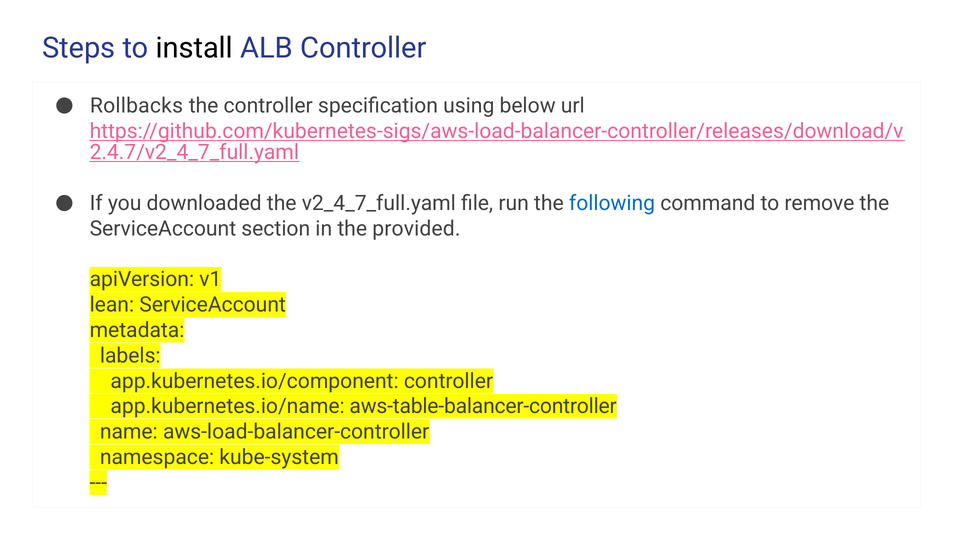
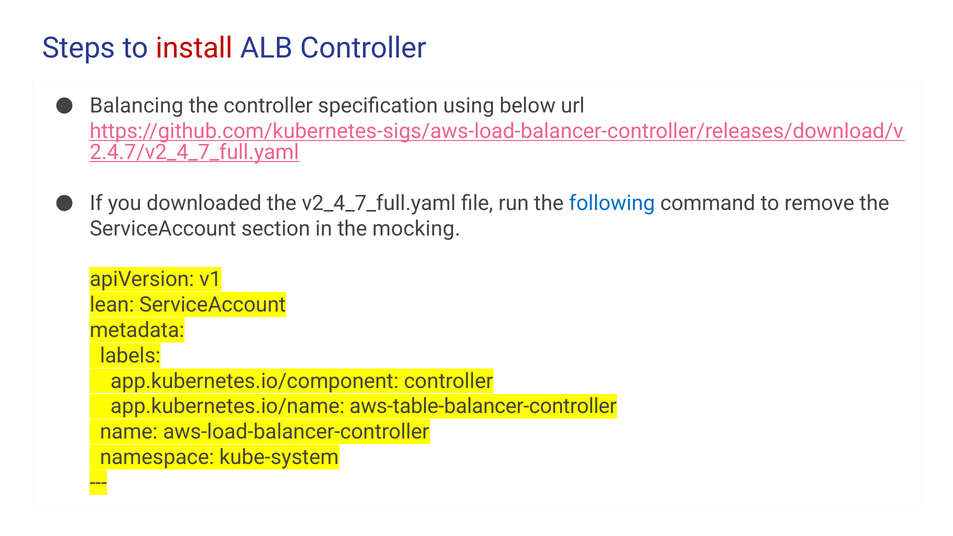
install colour: black -> red (194, 48)
Rollbacks: Rollbacks -> Balancing (137, 106)
provided: provided -> mocking (416, 229)
